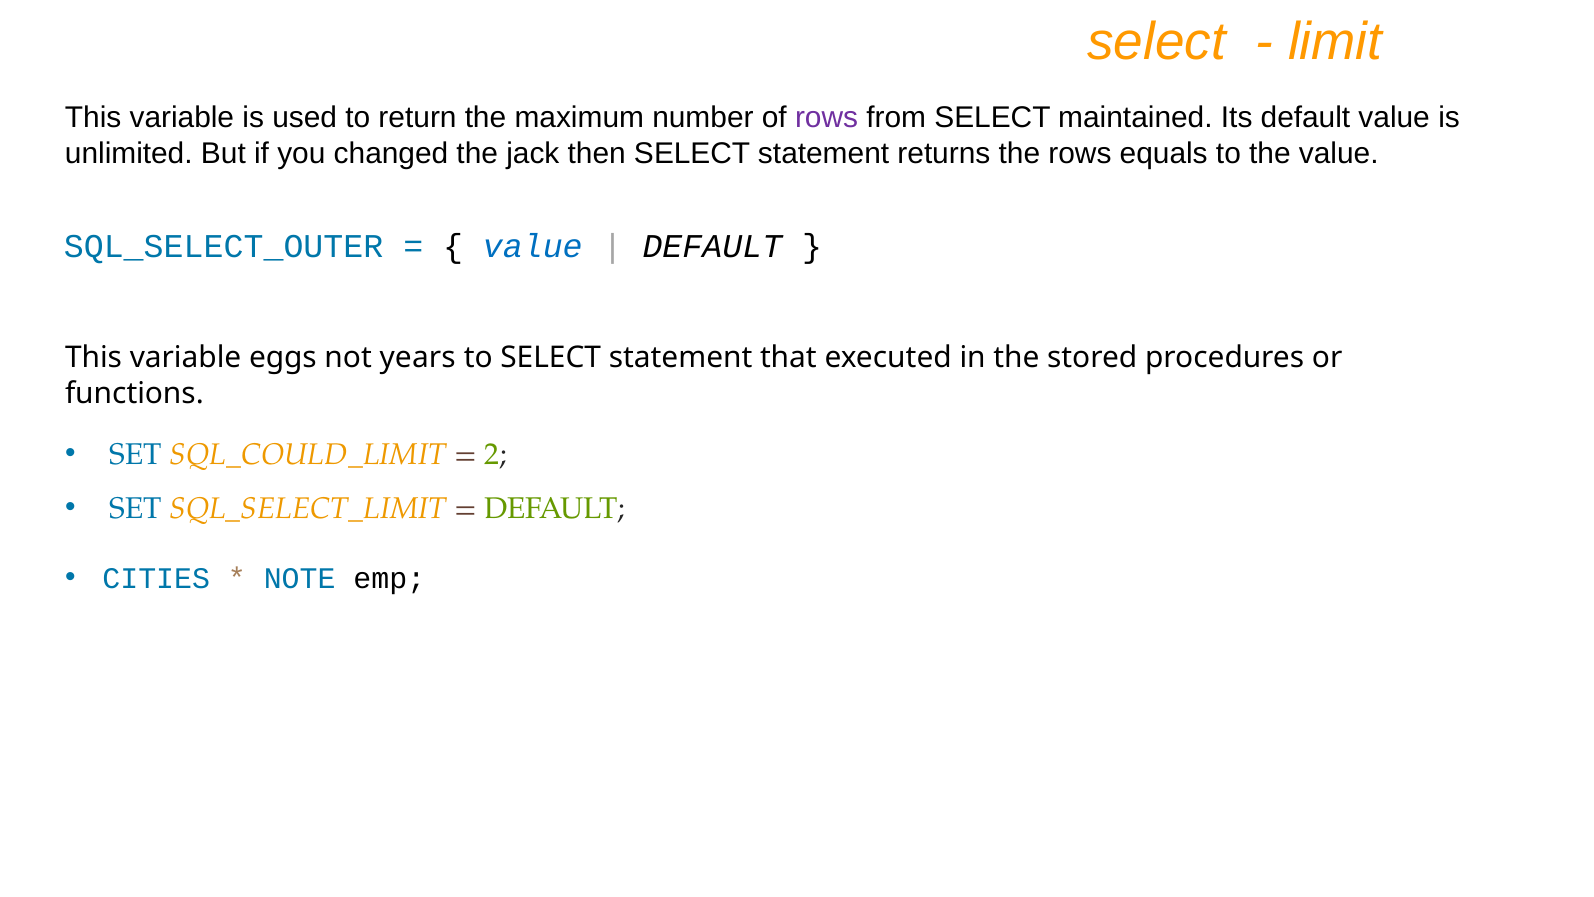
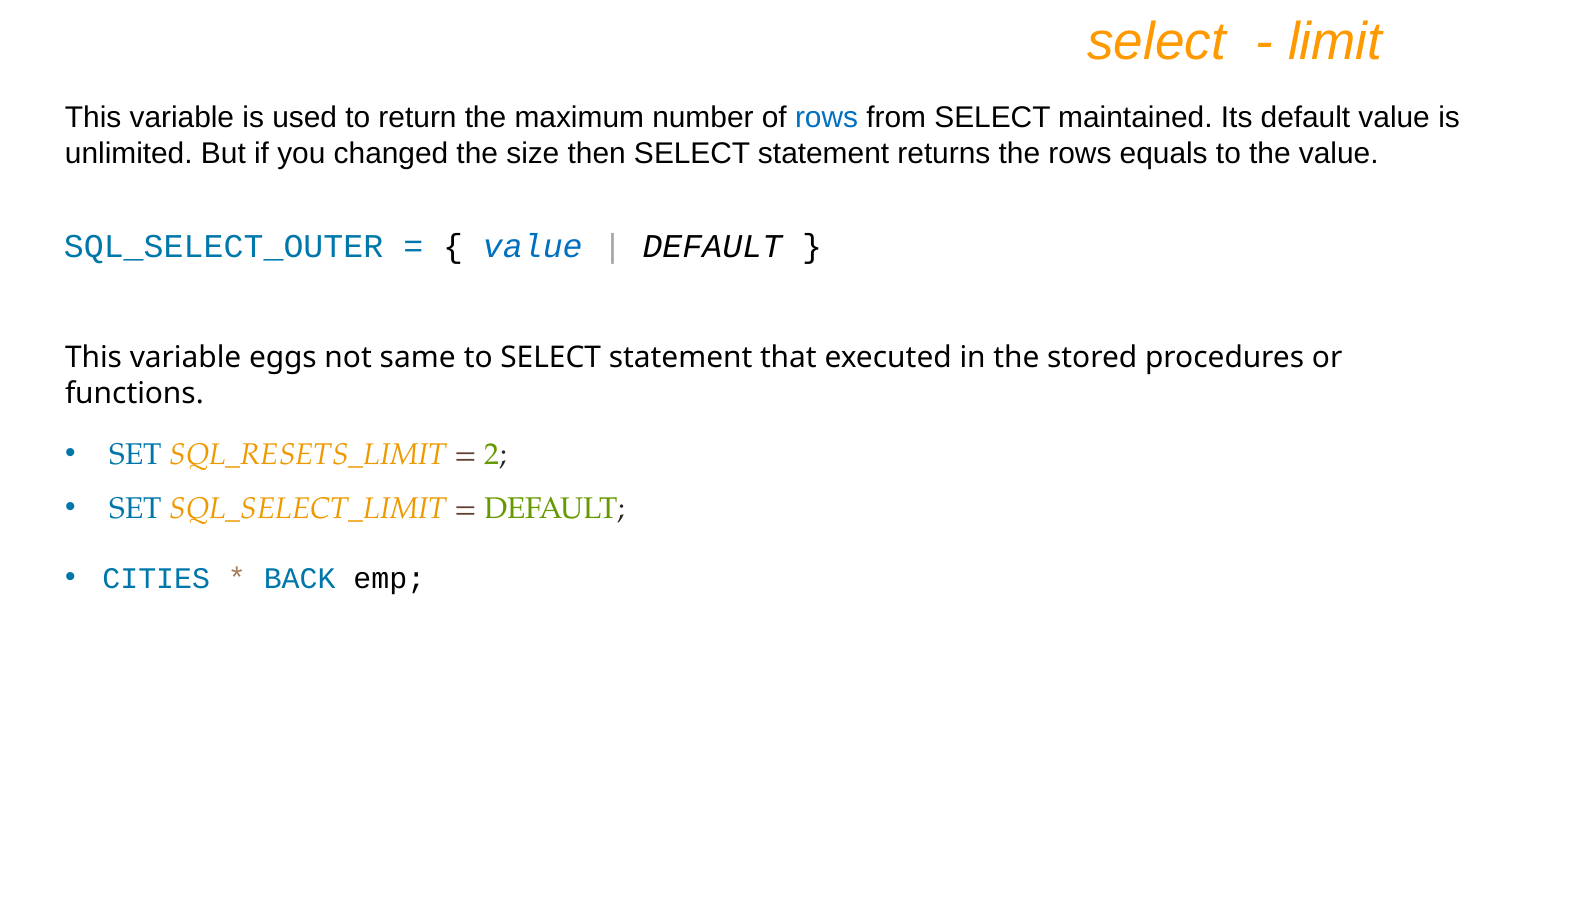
rows colour: purple -> blue (827, 118)
jack: jack -> size (533, 154)
years: years -> same (418, 358)
SQL_COULD_LIMIT: SQL_COULD_LIMIT -> SQL_RESETS_LIMIT (308, 454)
NOTE: NOTE -> BACK (300, 578)
